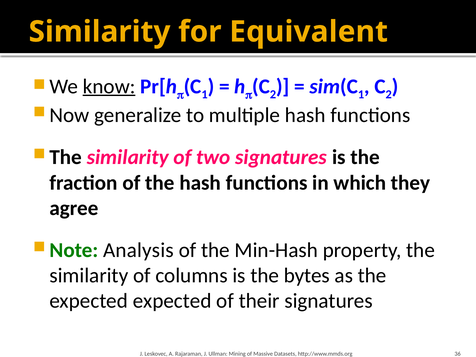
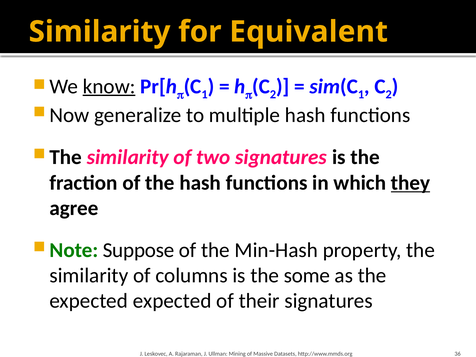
they underline: none -> present (411, 183)
Analysis: Analysis -> Suppose (139, 250)
bytes: bytes -> some (307, 276)
